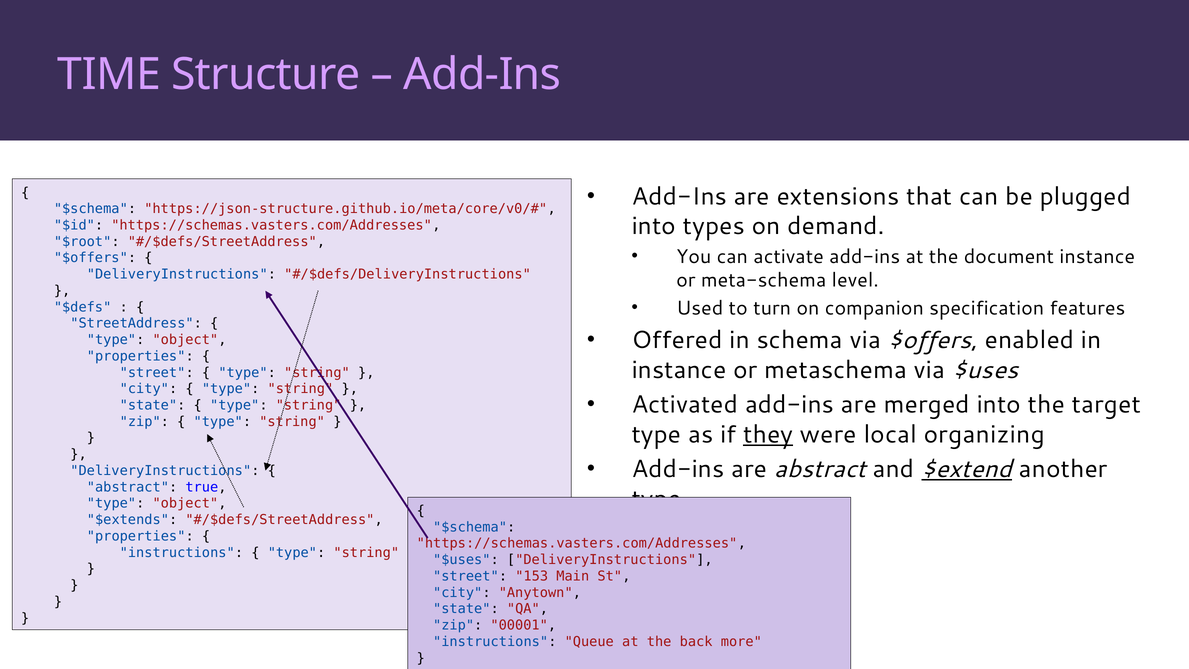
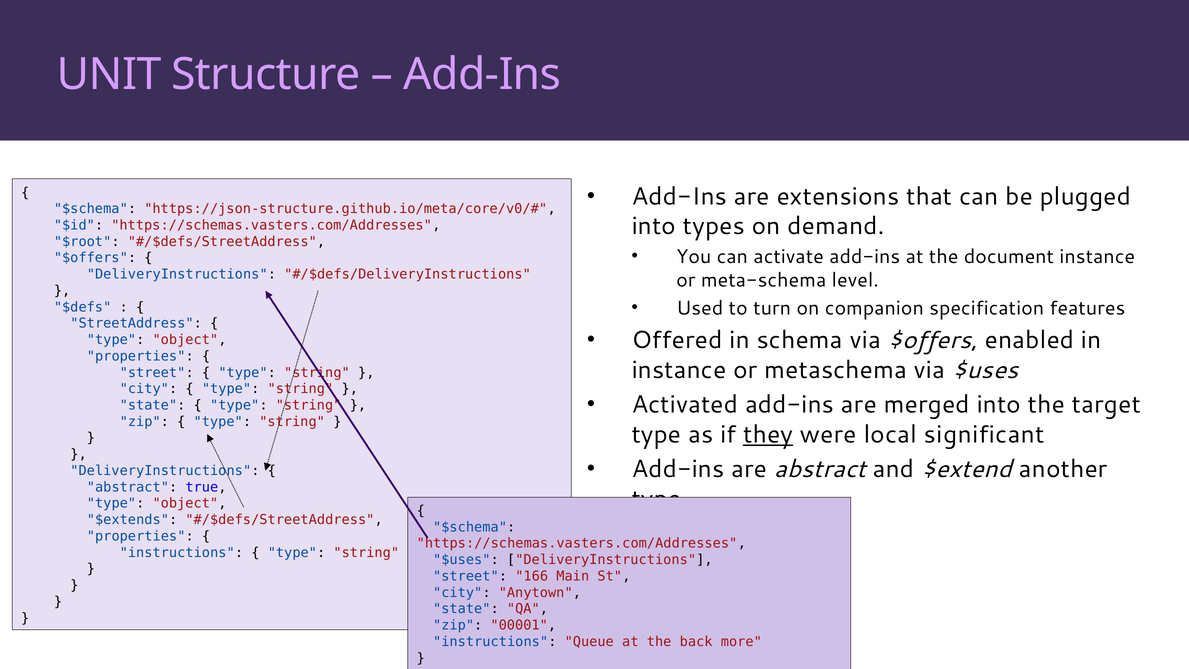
TIME: TIME -> UNIT (109, 75)
organizing: organizing -> significant (984, 434)
$extend underline: present -> none (967, 469)
153: 153 -> 166 (532, 576)
